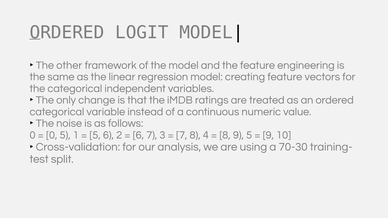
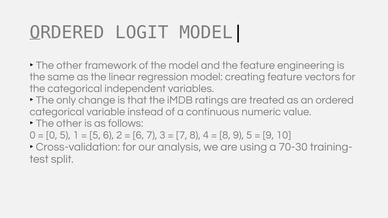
noise: noise -> other (69, 124)
